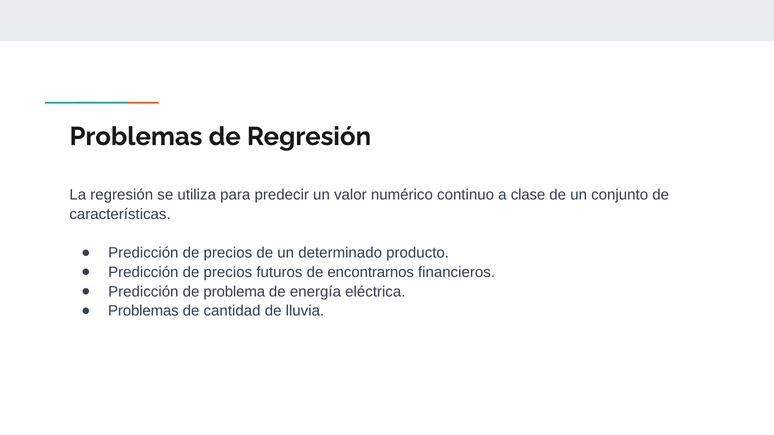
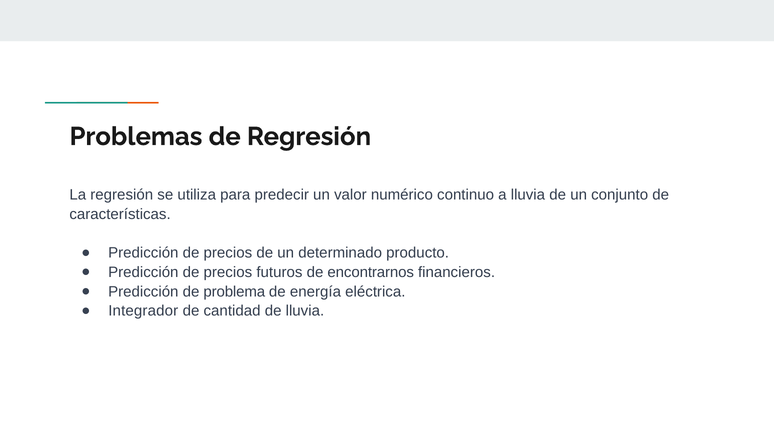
a clase: clase -> lluvia (528, 195)
Problemas: Problemas -> Integrador (143, 311)
